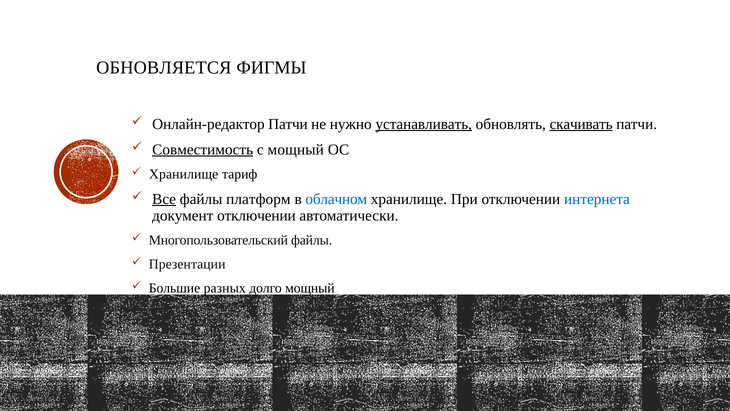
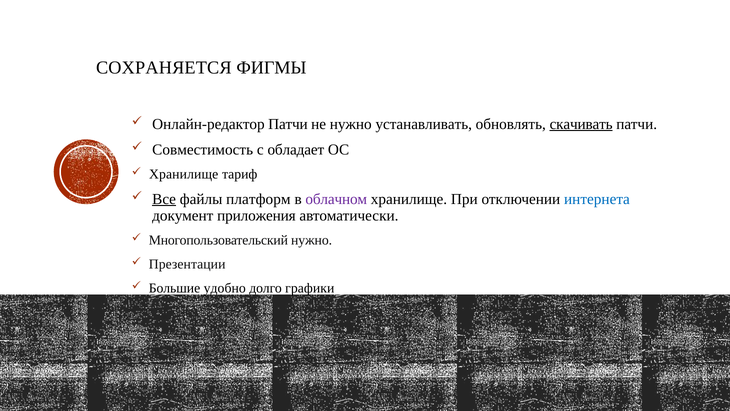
ОБНОВЛЯЕТСЯ: ОБНОВЛЯЕТСЯ -> СОХРАНЯЕТСЯ (164, 68)
устанавливать underline: present -> none (424, 124)
Совместимость underline: present -> none (203, 149)
с мощный: мощный -> обладает (296, 149)
облачном colour: blue -> purple (336, 199)
документ отключении: отключении -> приложения (256, 215)
Многопользовательский файлы: файлы -> нужно (312, 240)
разных: разных -> удобно (225, 288)
долго мощный: мощный -> графики (310, 288)
